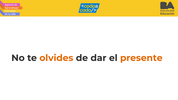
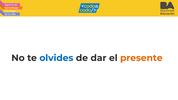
olvides colour: orange -> blue (56, 58)
